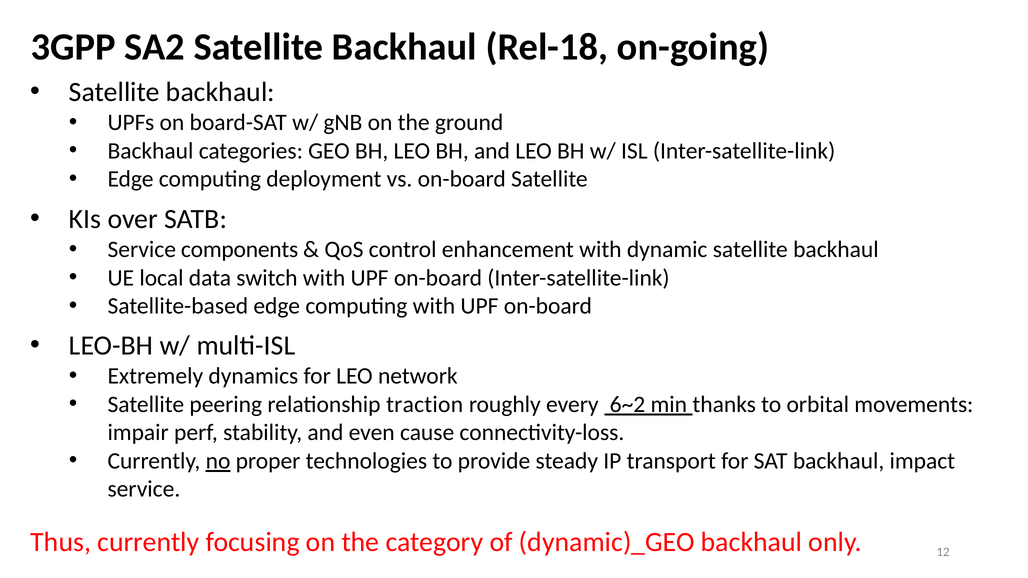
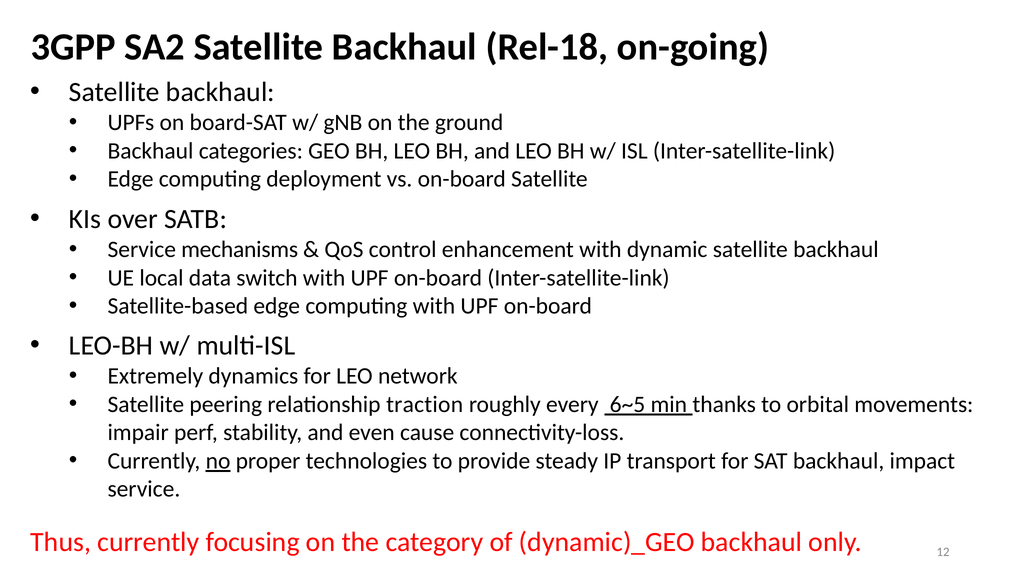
components: components -> mechanisms (240, 250)
6~2: 6~2 -> 6~5 (627, 405)
